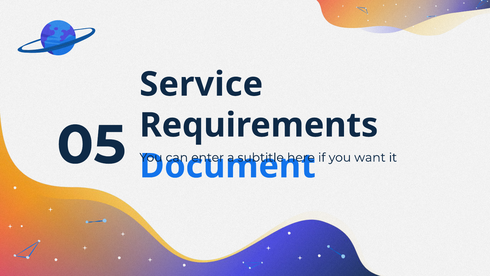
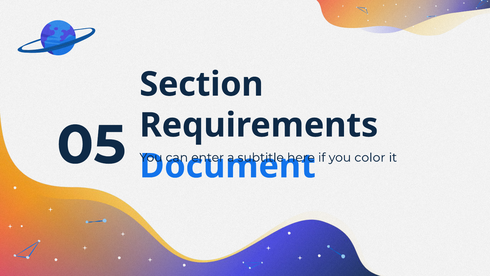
Service: Service -> Section (201, 84)
want: want -> color (370, 157)
